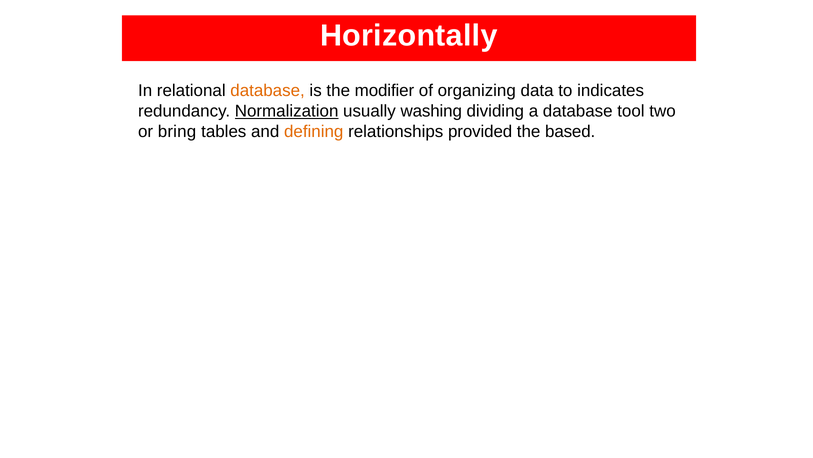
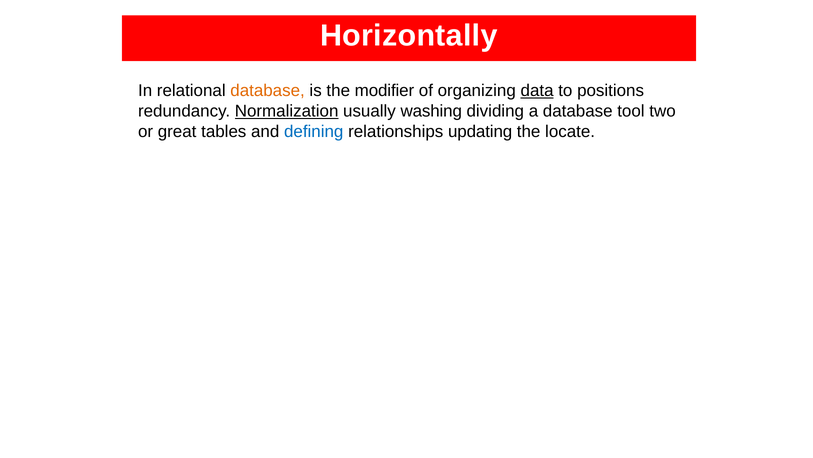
data underline: none -> present (537, 91)
indicates: indicates -> positions (611, 91)
bring: bring -> great (177, 131)
defining colour: orange -> blue (314, 131)
provided: provided -> updating (480, 131)
based: based -> locate (570, 131)
